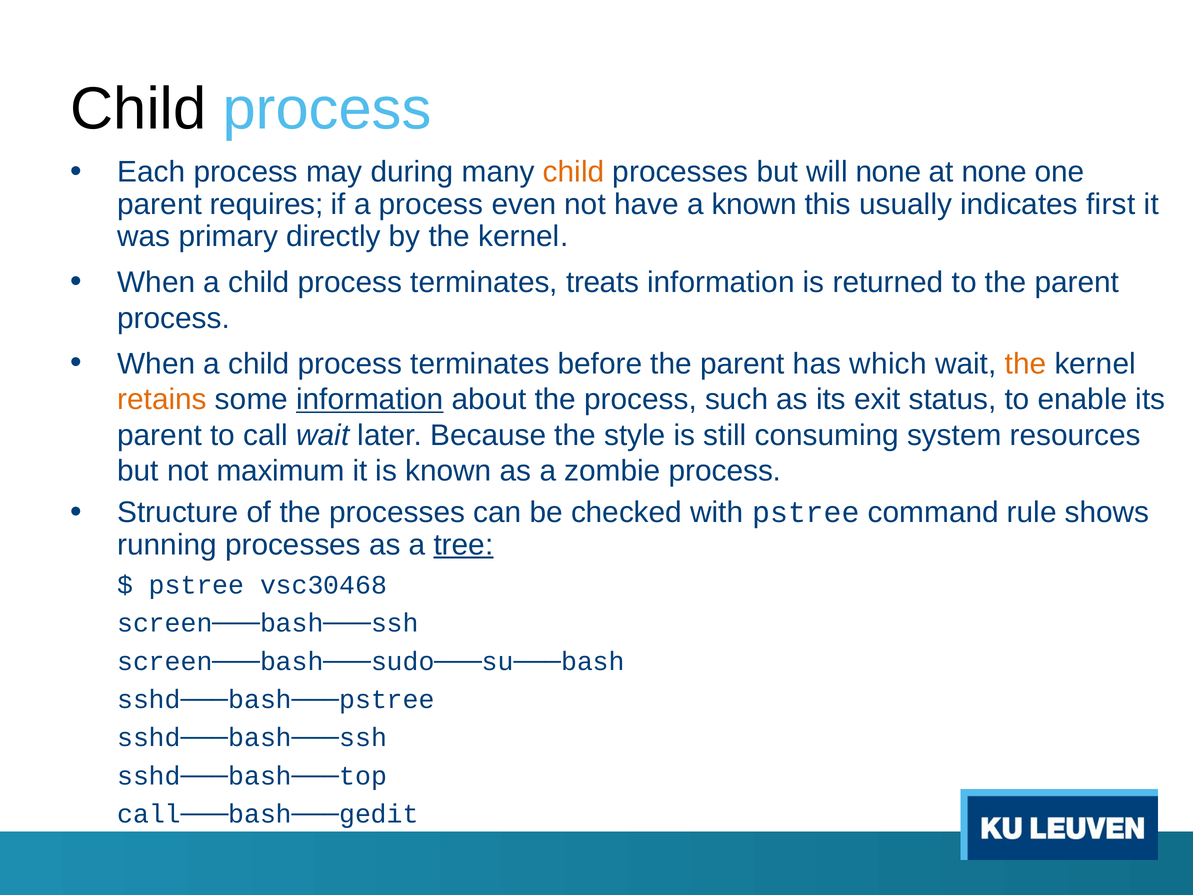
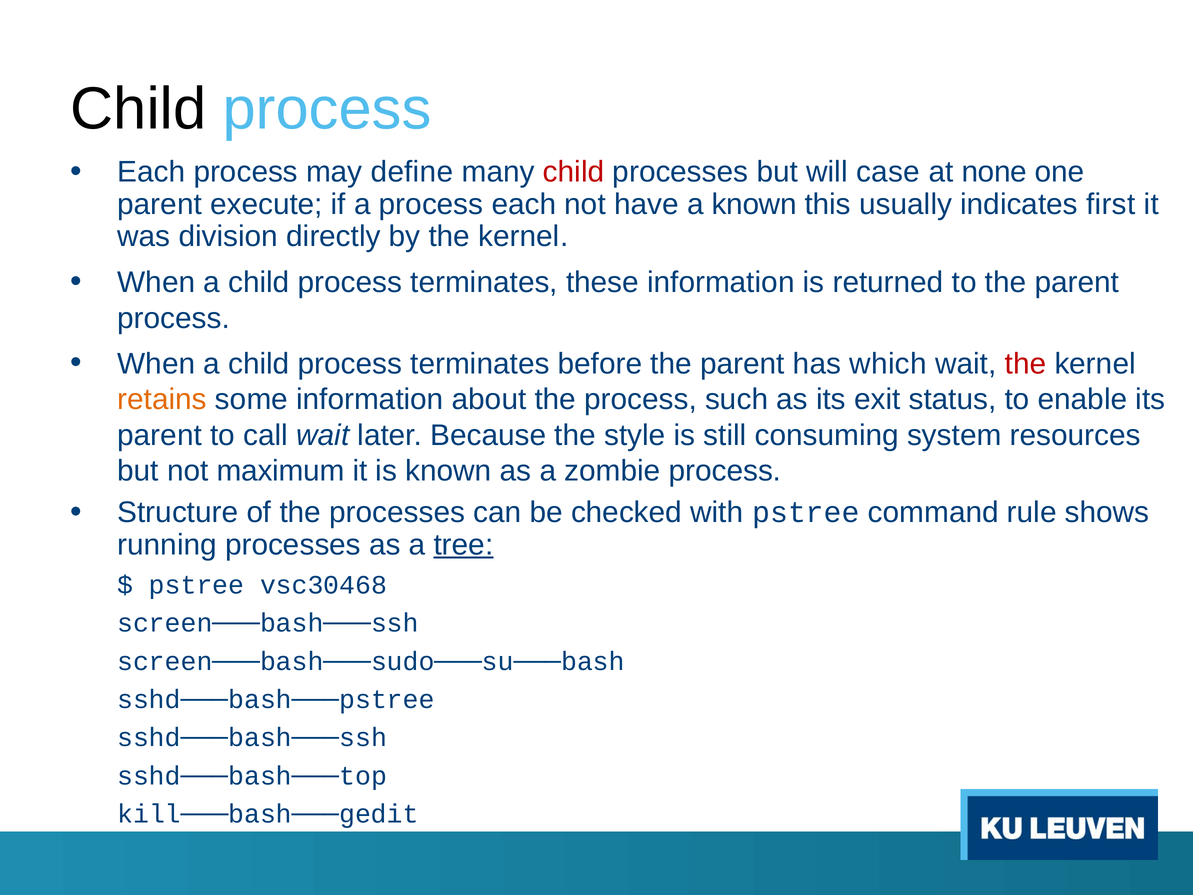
during: during -> define (412, 172)
child colour: orange -> red (574, 172)
will none: none -> case (888, 172)
requires: requires -> execute (266, 204)
process even: even -> each (524, 204)
primary: primary -> division (228, 237)
treats: treats -> these (602, 282)
the colour: orange -> red (1026, 364)
information underline: present -> none (370, 399)
call───bash───gedit: call───bash───gedit -> kill───bash───gedit (268, 814)
